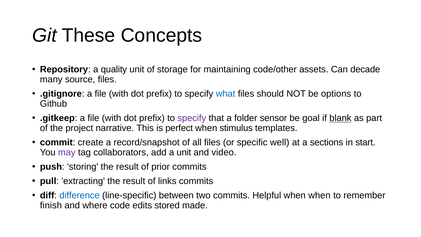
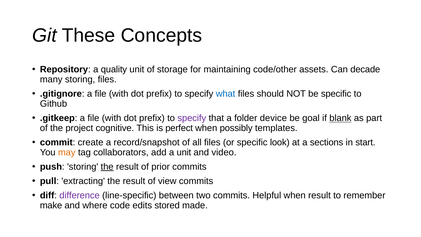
many source: source -> storing (80, 79)
be options: options -> specific (336, 94)
sensor: sensor -> device (273, 118)
narrative: narrative -> cognitive (115, 128)
stimulus: stimulus -> possibly (236, 128)
well: well -> look (280, 142)
may colour: purple -> orange (67, 152)
the underline: none -> present (107, 167)
links: links -> view (167, 181)
difference colour: blue -> purple (80, 195)
when when: when -> result (319, 195)
finish: finish -> make (51, 205)
